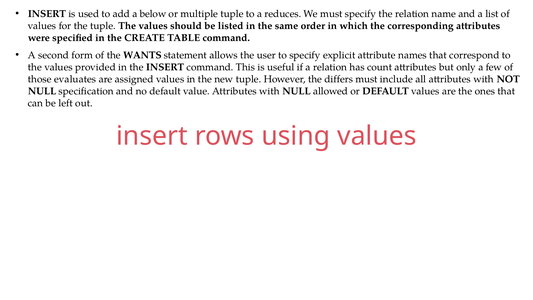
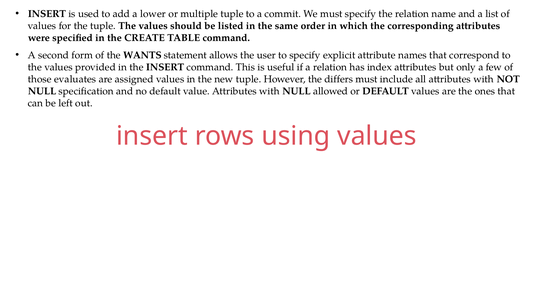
below: below -> lower (153, 14)
reduces: reduces -> commit (283, 14)
count: count -> index (380, 67)
